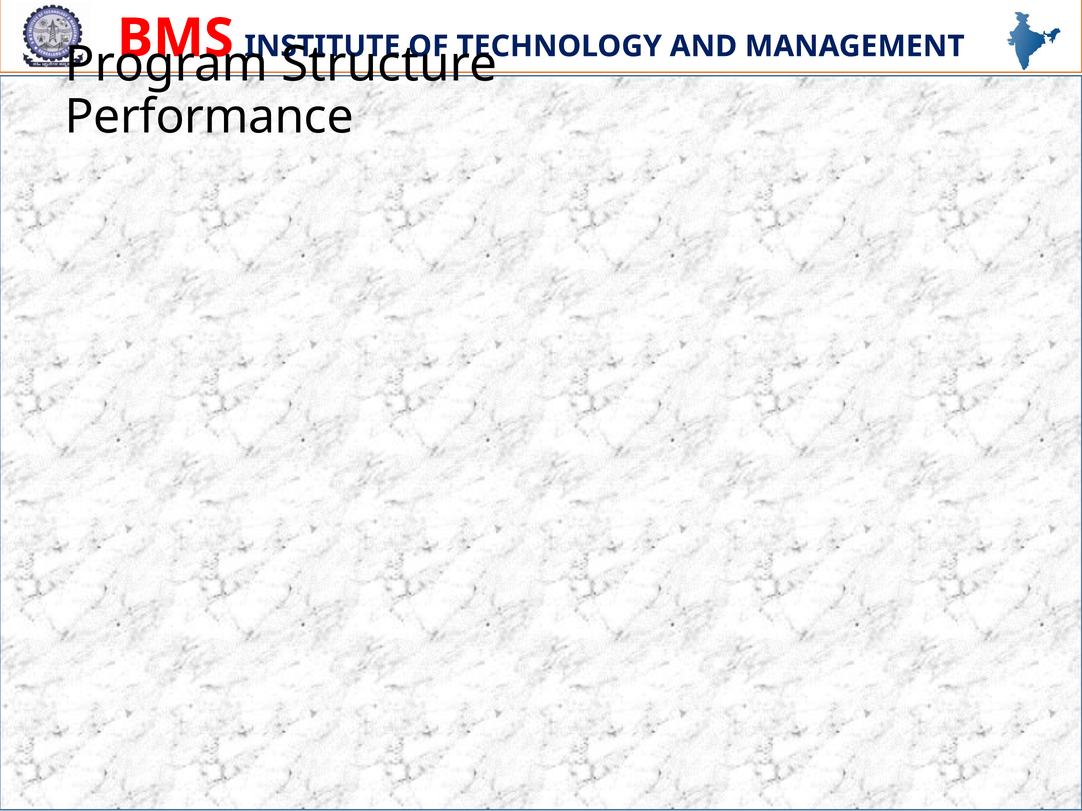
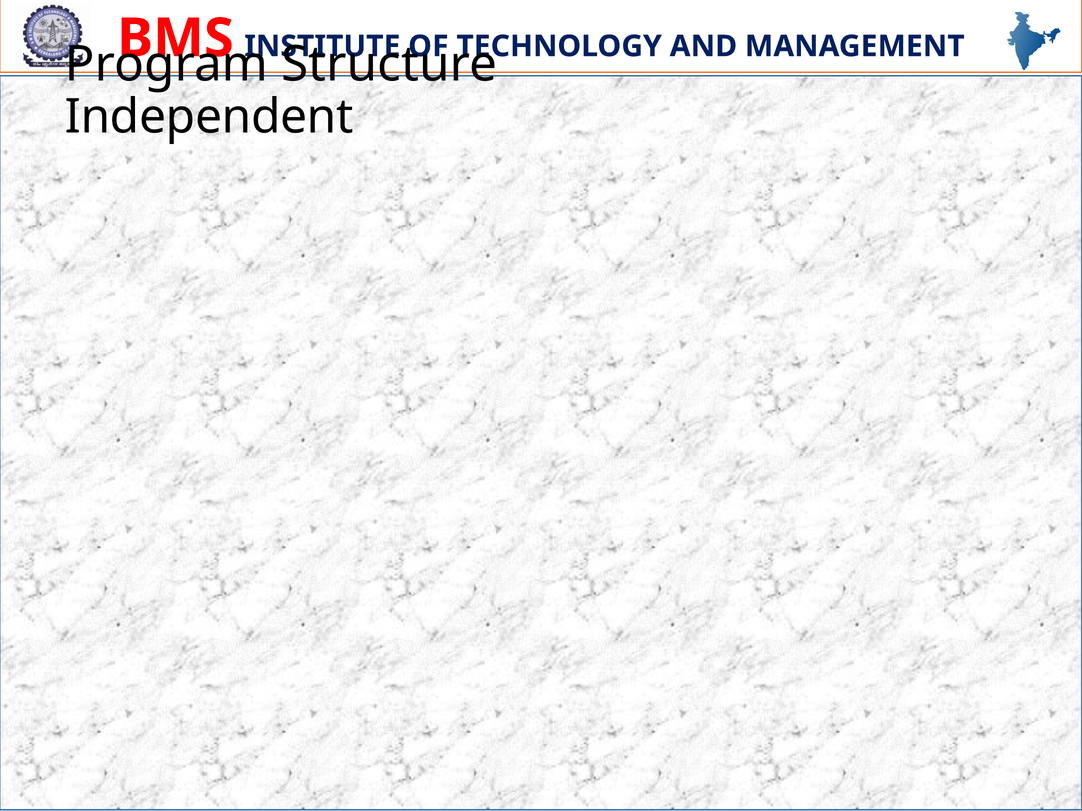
Performance: Performance -> Independent (209, 117)
